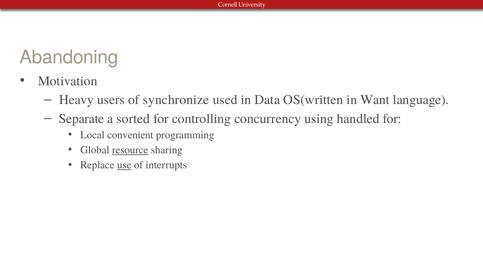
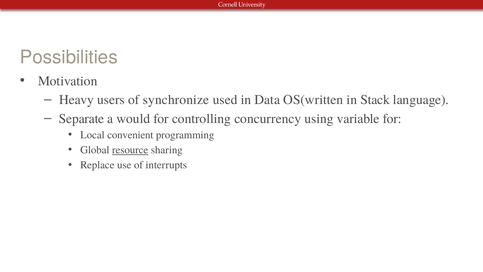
Abandoning: Abandoning -> Possibilities (69, 57)
Want: Want -> Stack (375, 100)
sorted: sorted -> would (133, 118)
handled: handled -> variable (358, 118)
use underline: present -> none (124, 165)
